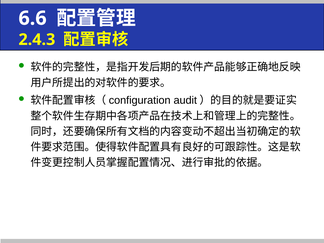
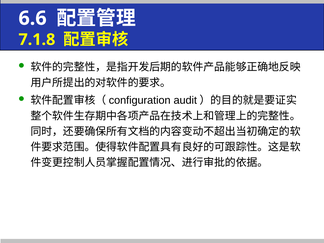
2.4.3: 2.4.3 -> 7.1.8 (37, 40)
